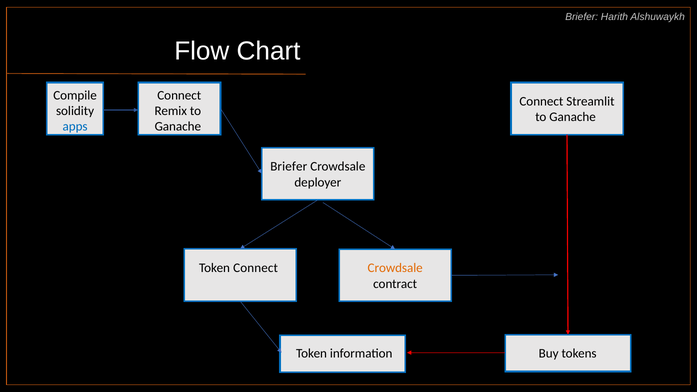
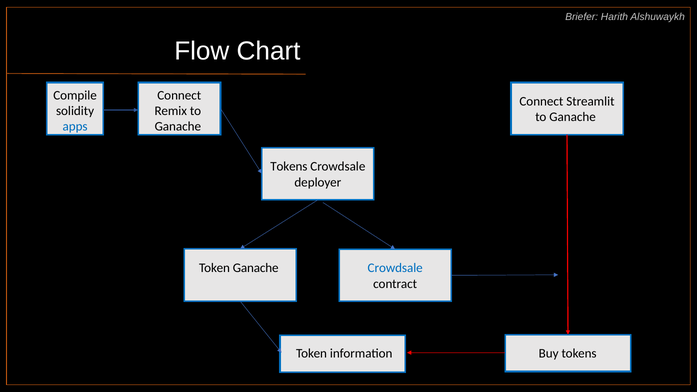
Briefer: Briefer -> Tokens (289, 167)
Token Connect: Connect -> Ganache (256, 268)
Crowdsale colour: orange -> blue (395, 268)
